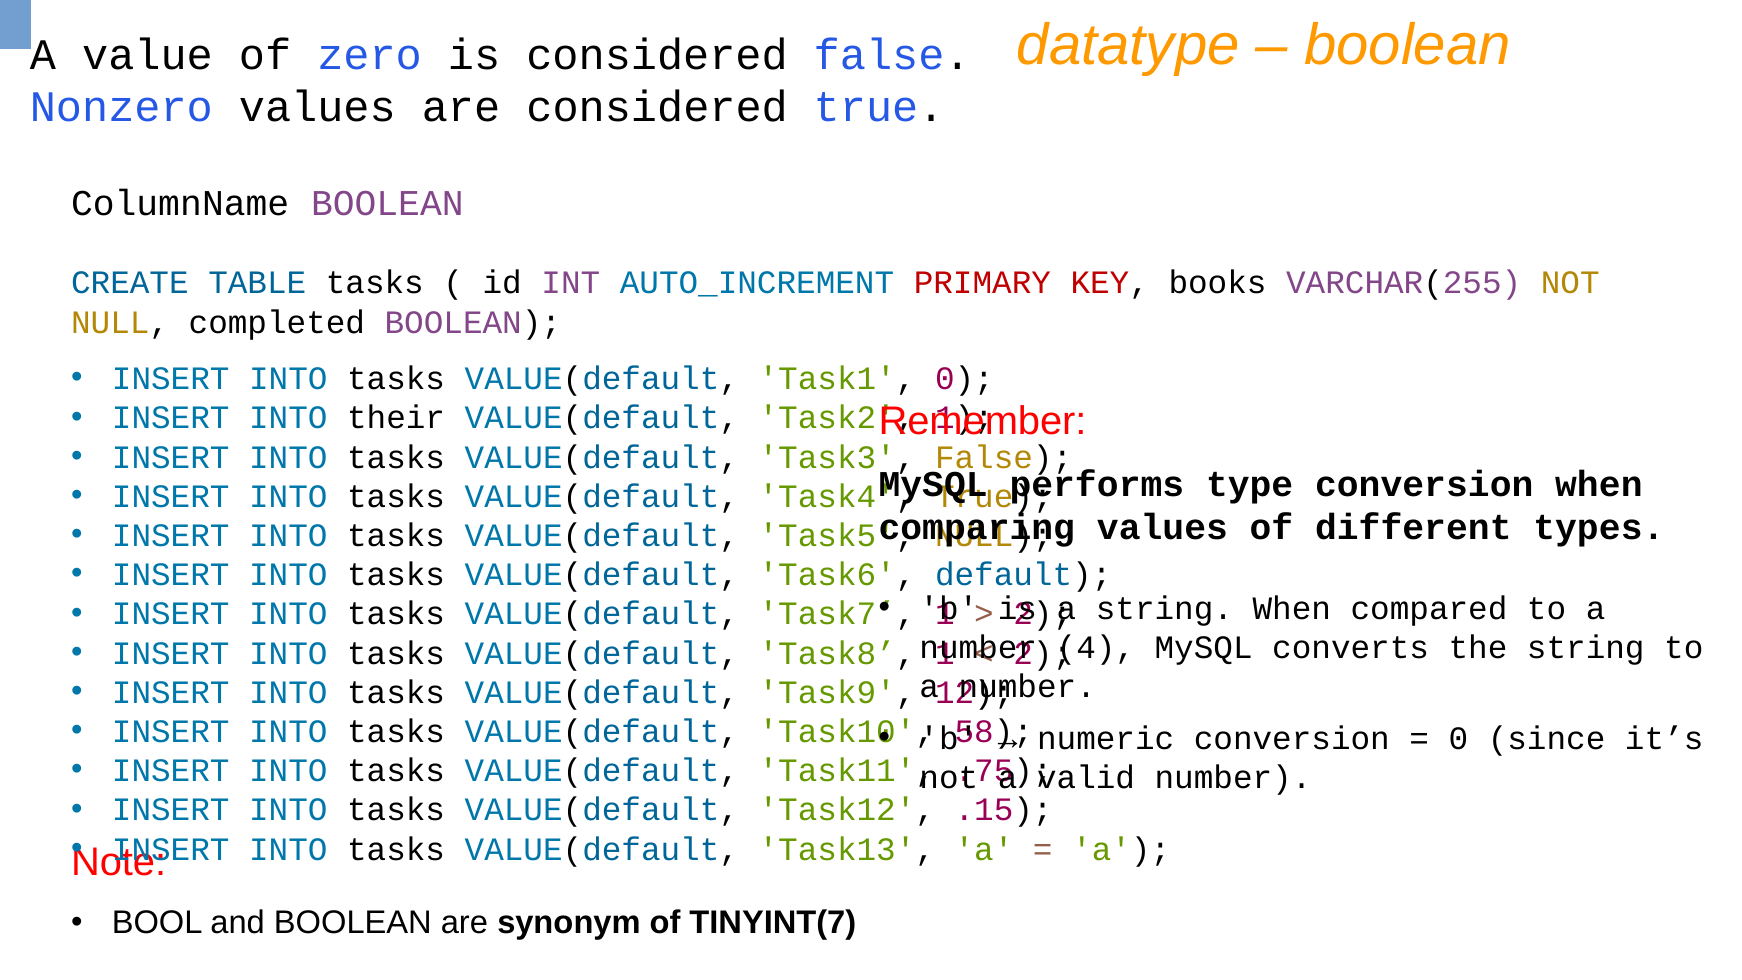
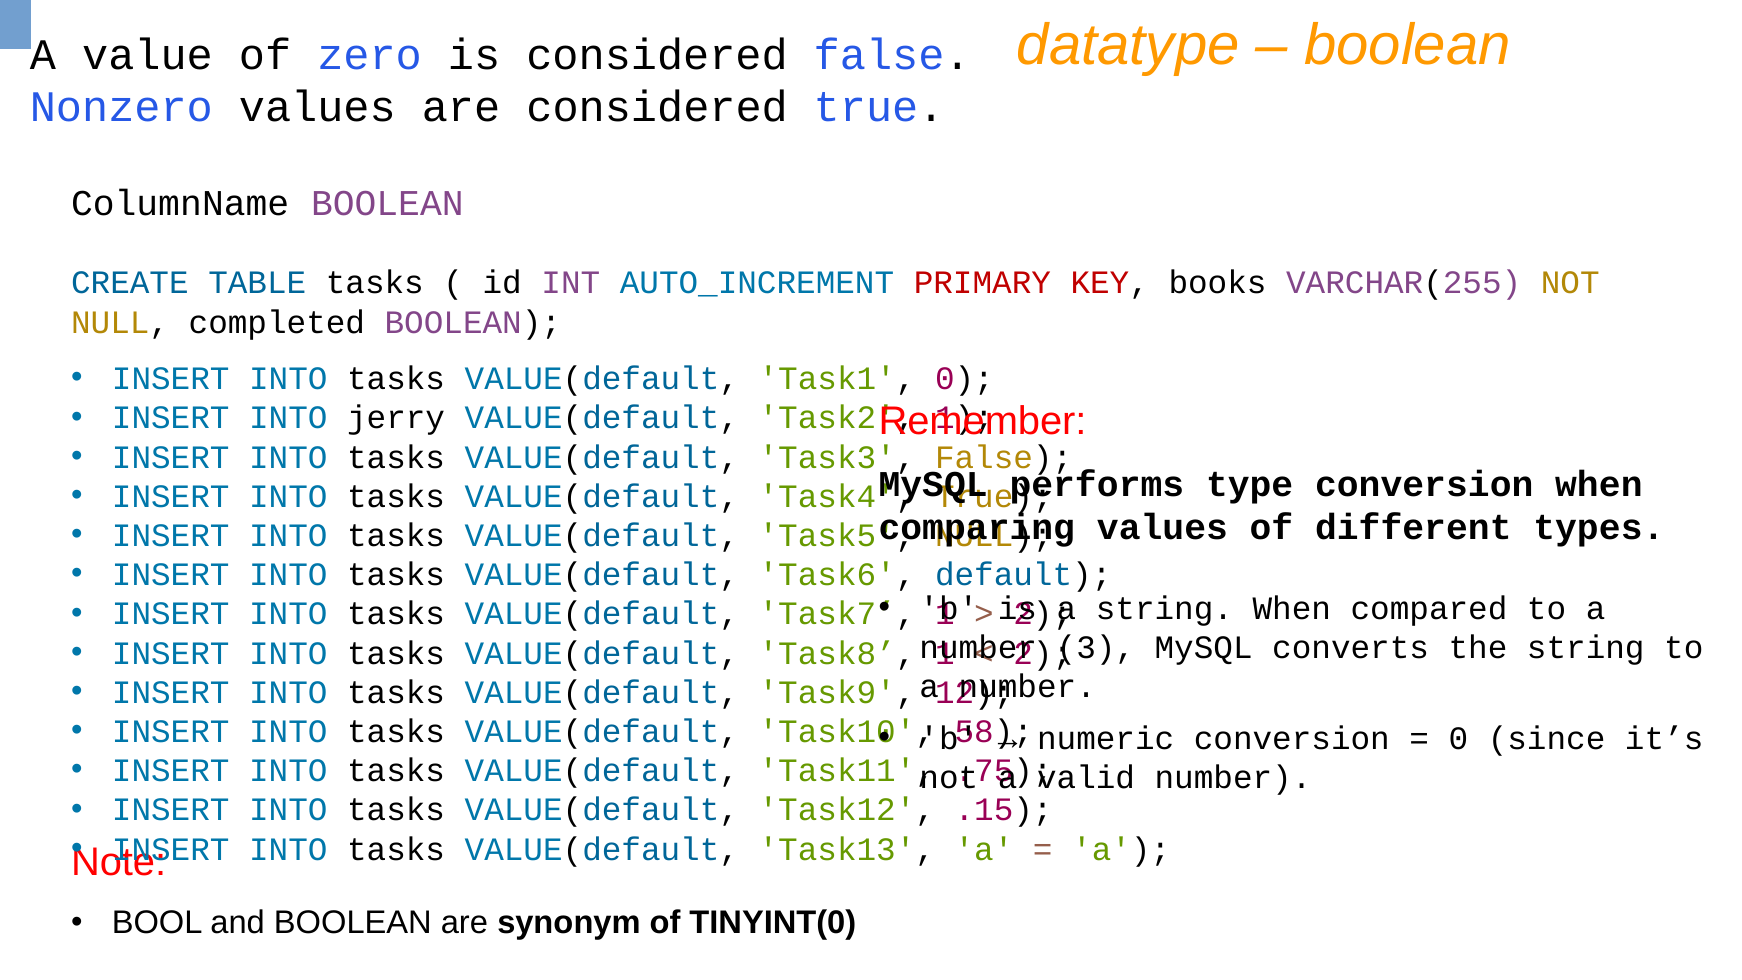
their: their -> jerry (396, 418)
4: 4 -> 3 (1096, 647)
TINYINT(7: TINYINT(7 -> TINYINT(0 (773, 923)
